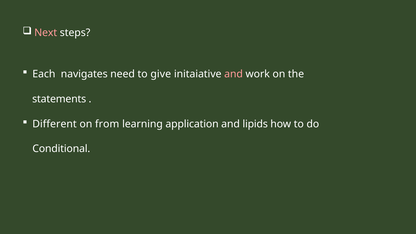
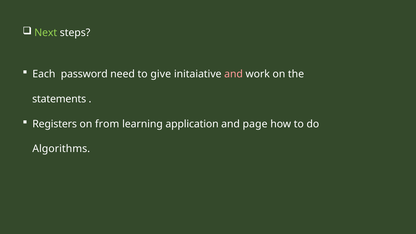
Next colour: pink -> light green (46, 33)
navigates: navigates -> password (84, 74)
Different: Different -> Registers (55, 124)
lipids: lipids -> page (255, 124)
Conditional: Conditional -> Algorithms (61, 149)
